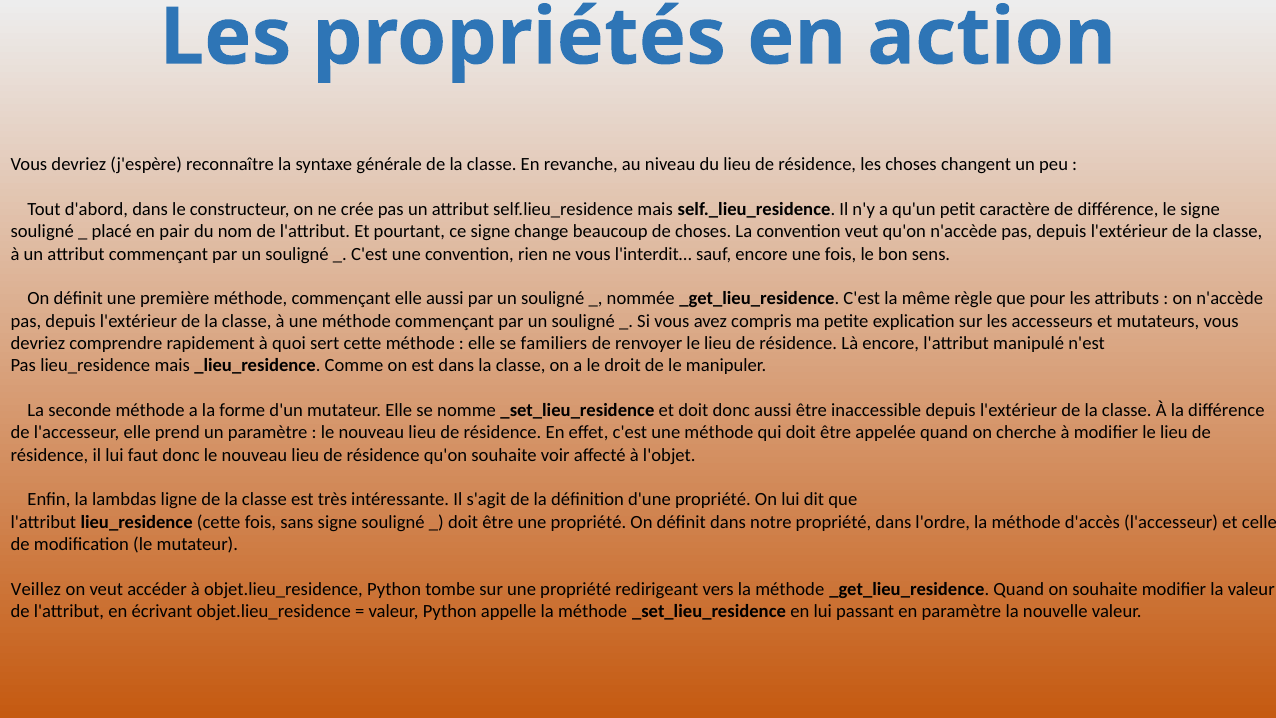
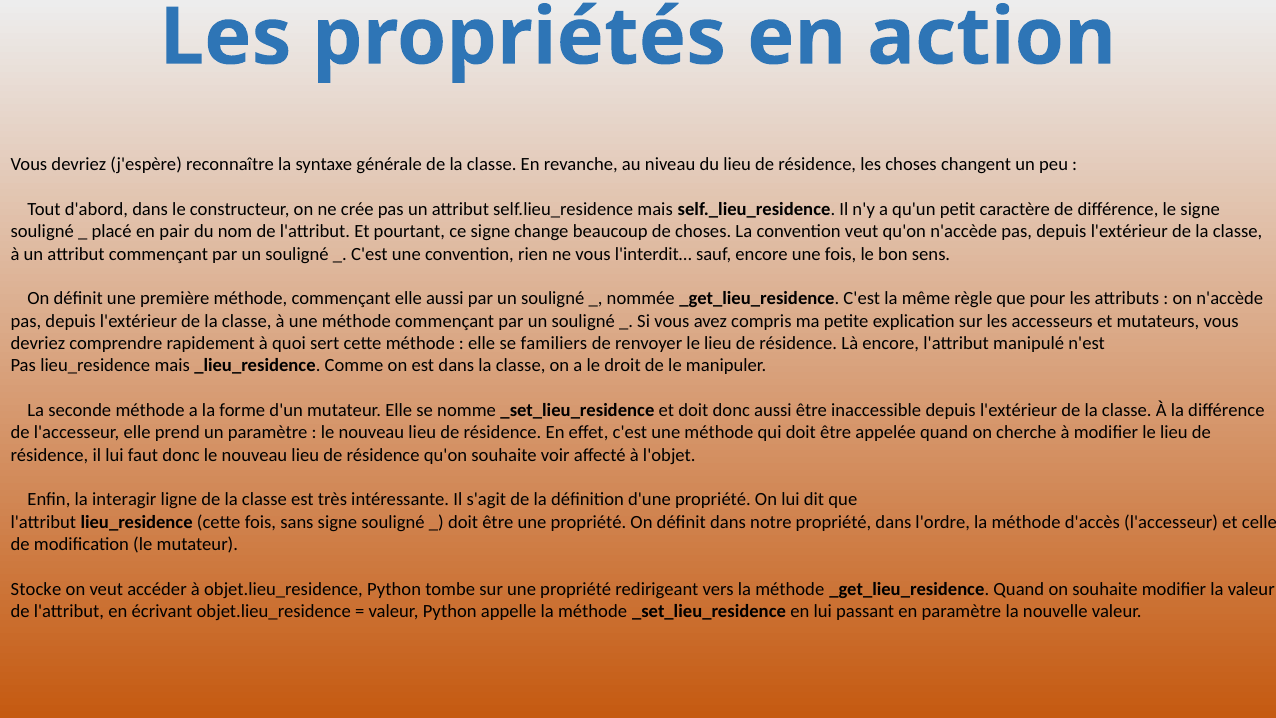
lambdas: lambdas -> interagir (124, 500)
Veillez: Veillez -> Stocke (36, 589)
